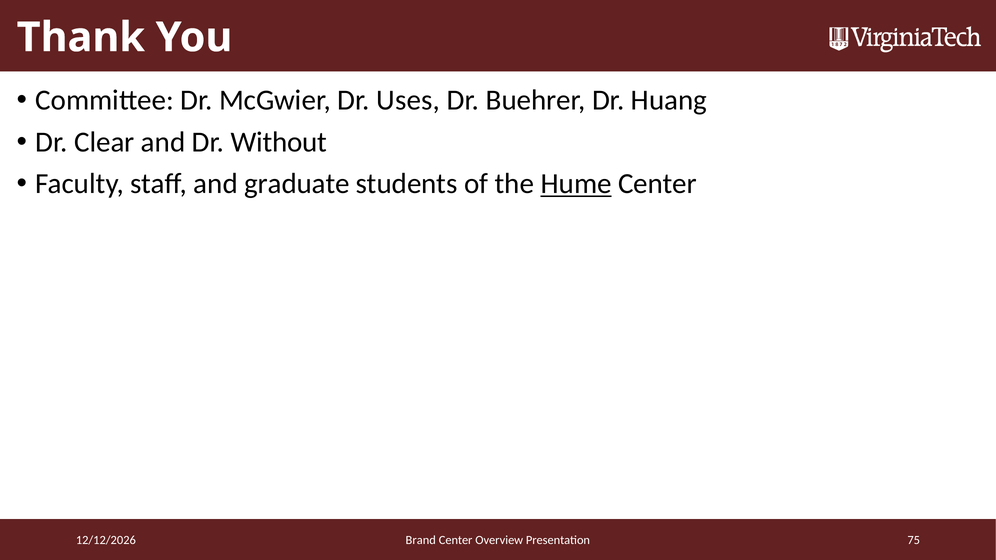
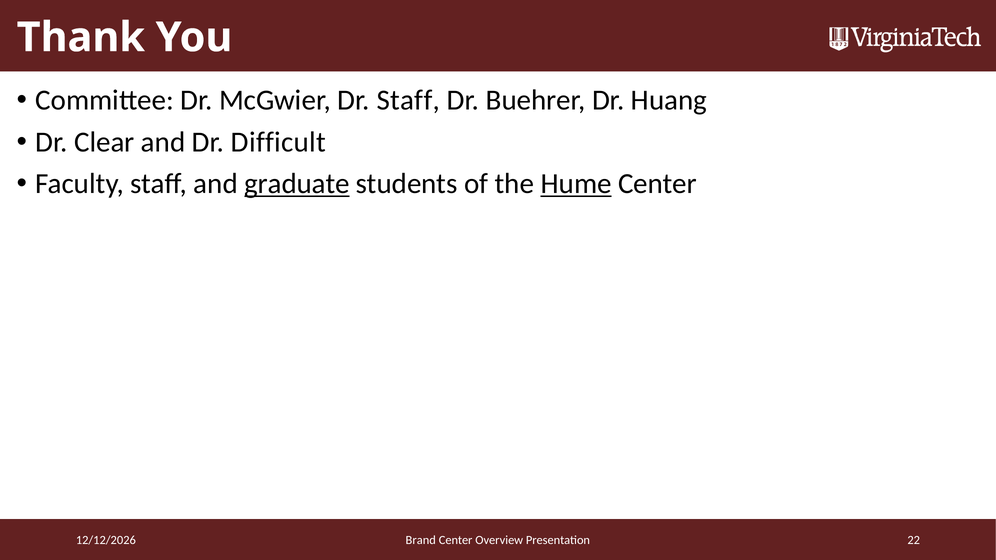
Dr Uses: Uses -> Staff (408, 100)
Without: Without -> Difficult (278, 142)
graduate underline: none -> present (297, 184)
75: 75 -> 22 (914, 540)
